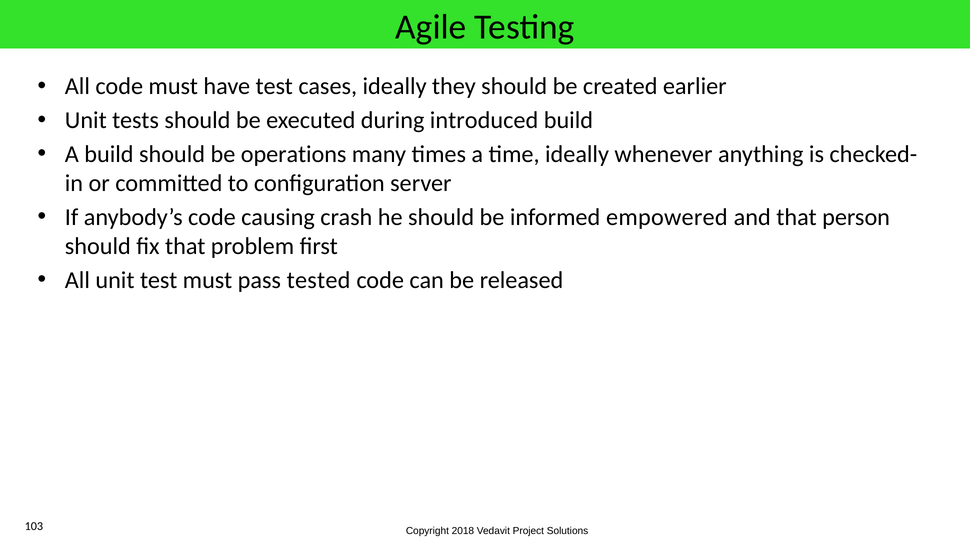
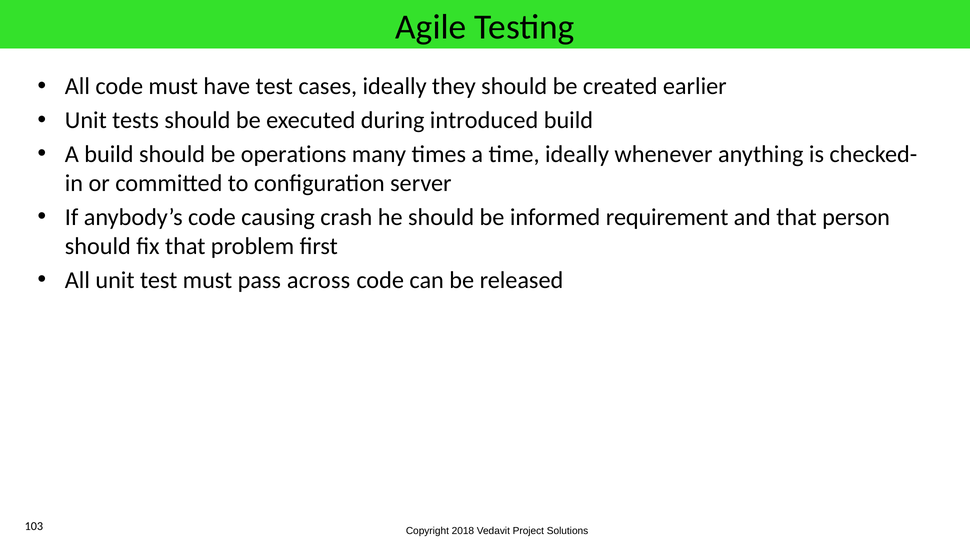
empowered: empowered -> requirement (667, 217)
tested: tested -> across (319, 281)
